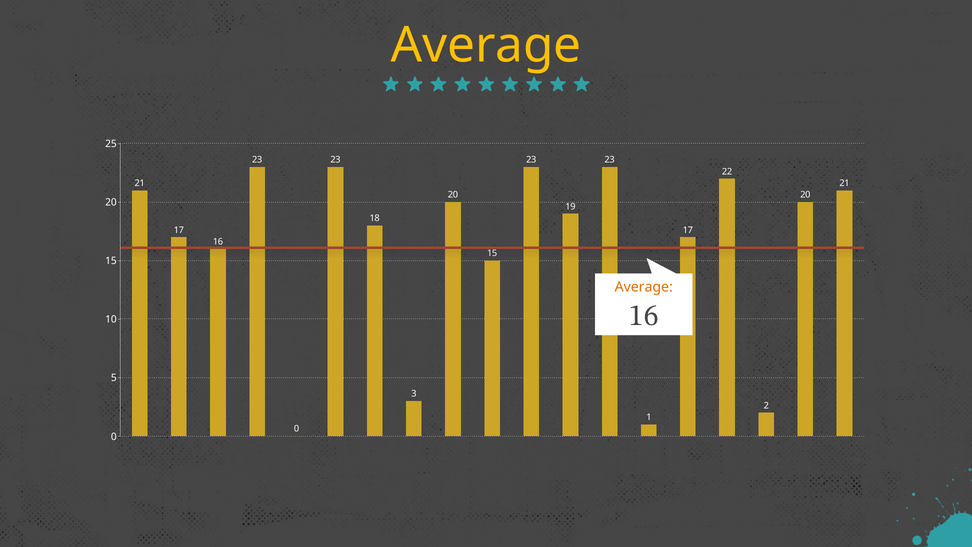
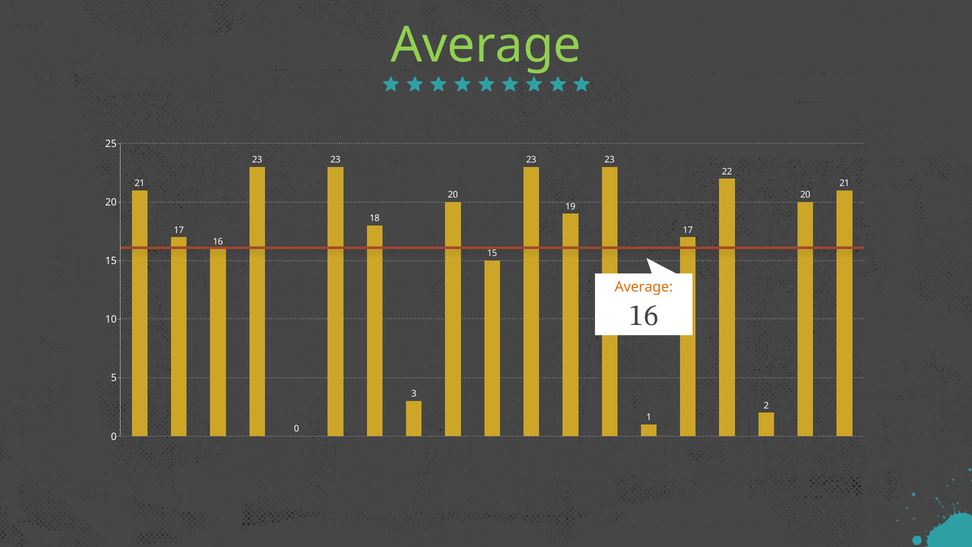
Average colour: yellow -> light green (486, 46)
